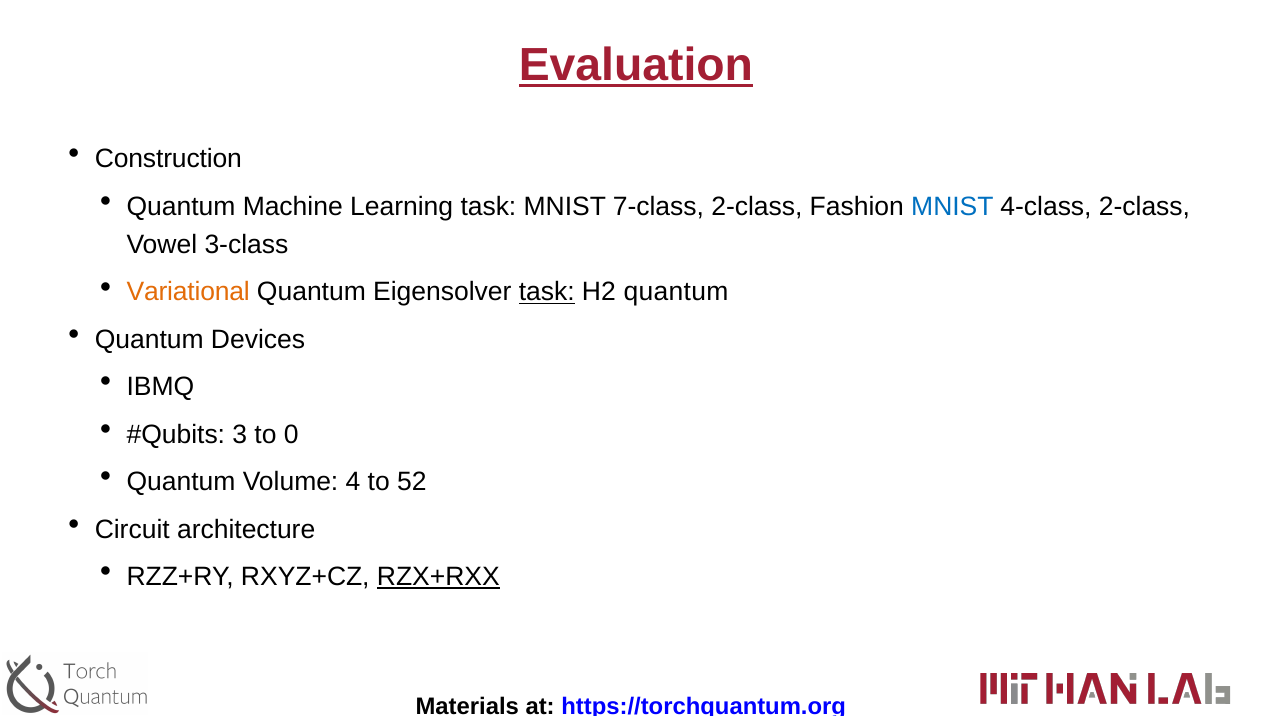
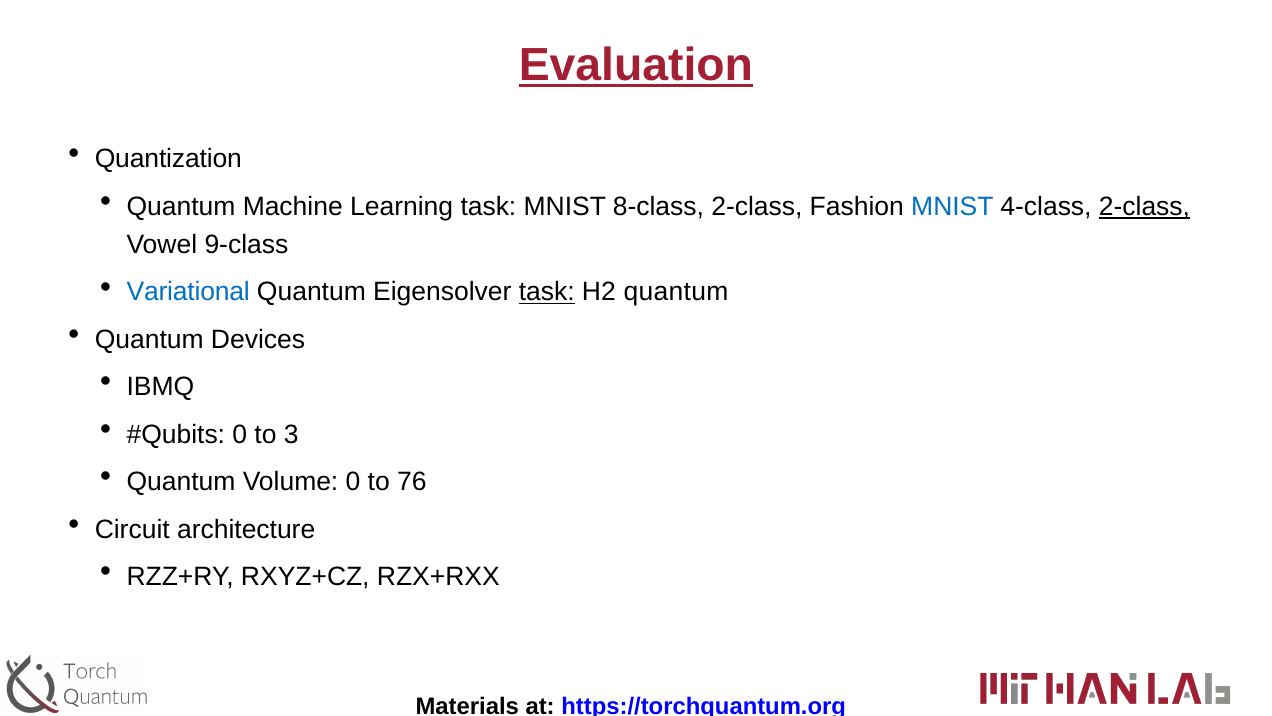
Construction: Construction -> Quantization (168, 159)
7-class: 7-class -> 8-class (658, 206)
2-class underline: none -> present (1144, 206)
3-class: 3-class -> 9-class (246, 245)
Variational colour: orange -> blue (188, 292)
3: 3 -> 0 (240, 434)
0: 0 -> 3 (291, 434)
Volume 4: 4 -> 0 (353, 482)
52: 52 -> 76 (412, 482)
RZX+RXX underline: present -> none (438, 576)
